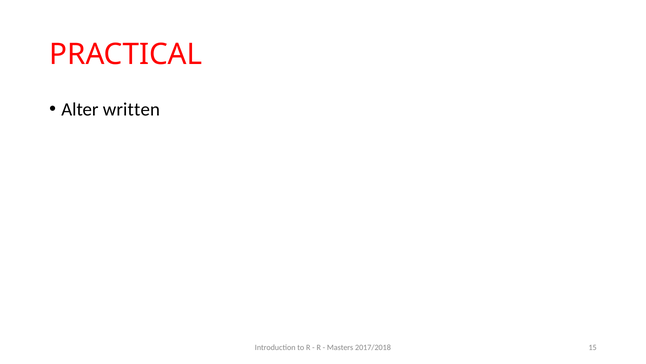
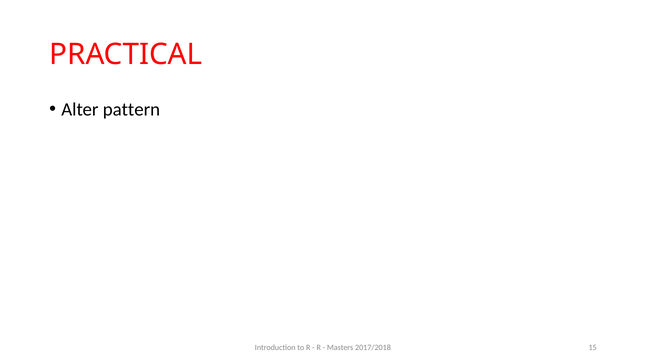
written: written -> pattern (131, 109)
